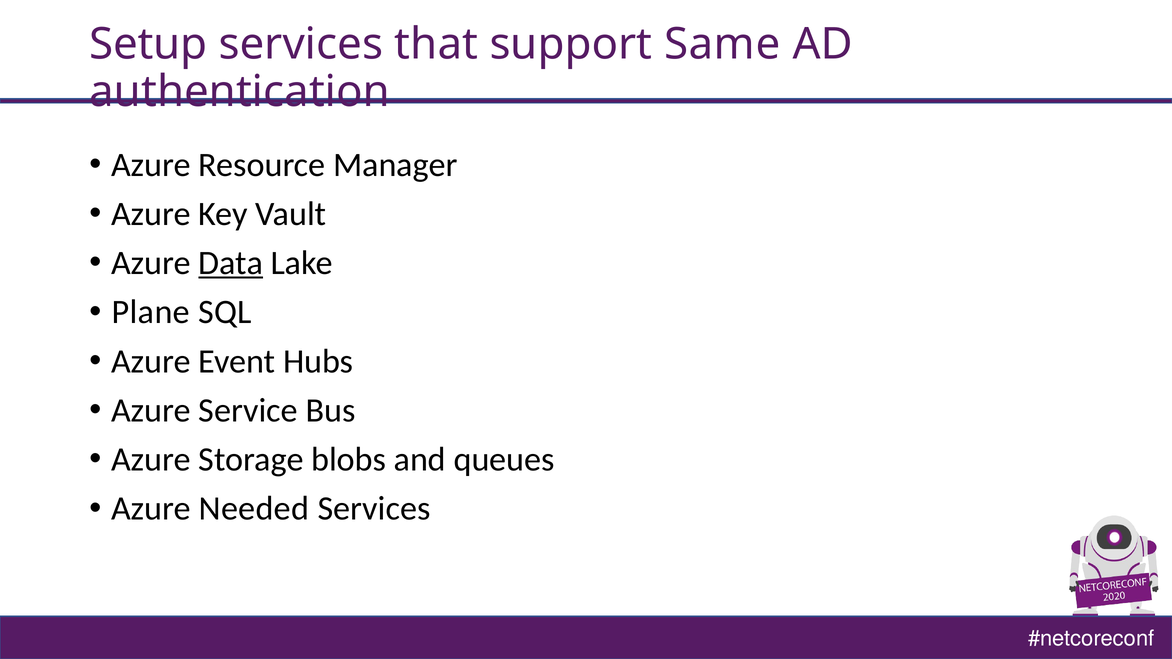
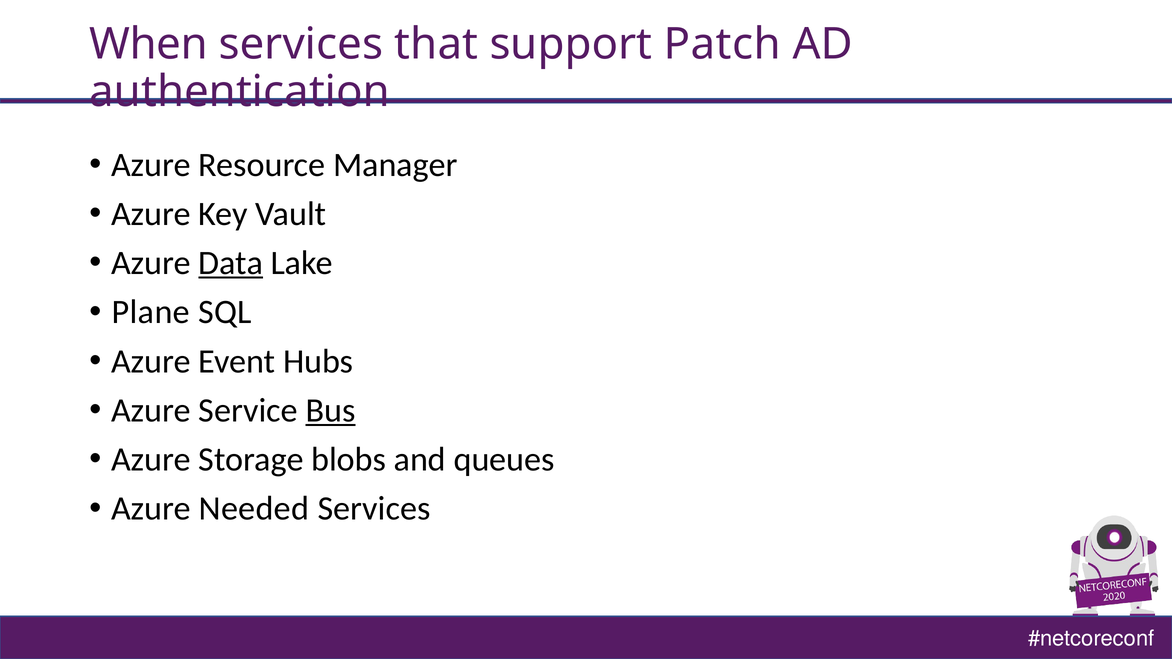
Setup: Setup -> When (149, 44)
Same: Same -> Patch (722, 44)
Bus underline: none -> present (331, 411)
